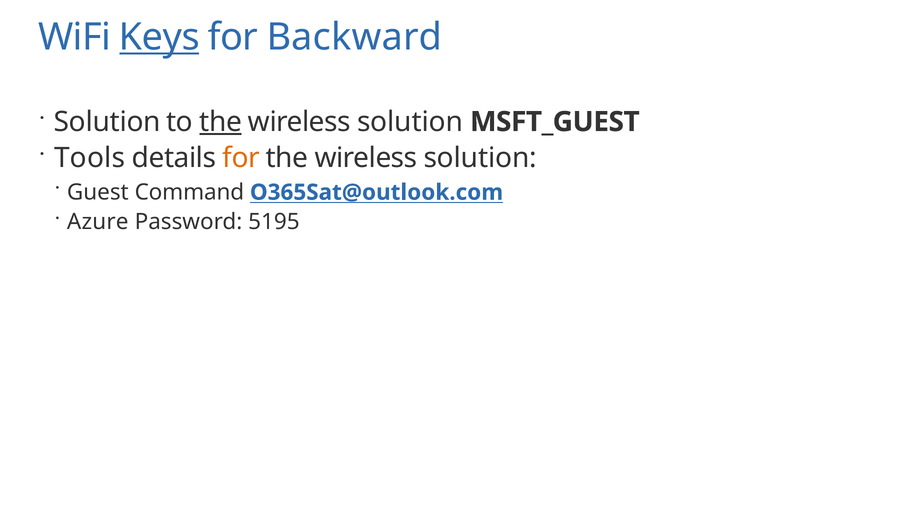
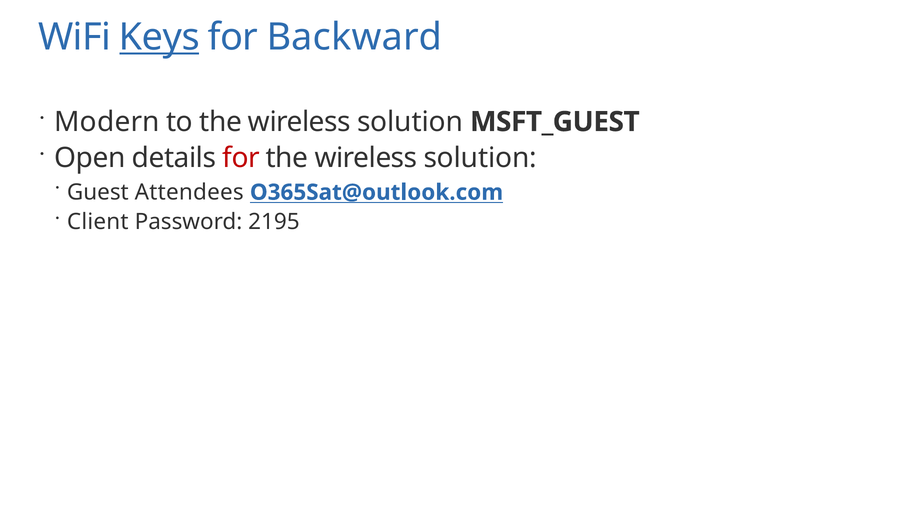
Solution: Solution -> Modern (107, 122)
the underline: present -> none (221, 122)
Tools: Tools -> Open (90, 158)
for colour: orange -> red (241, 158)
Command: Command -> Attendees (189, 192)
Azure: Azure -> Client (98, 222)
5195: 5195 -> 2195 (274, 222)
